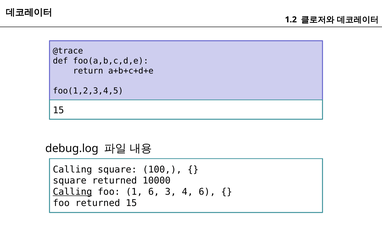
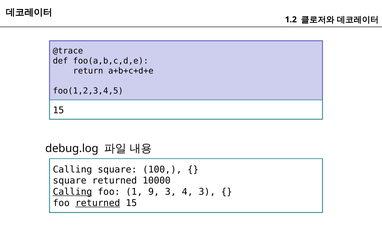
1 6: 6 -> 9 (154, 192)
4 6: 6 -> 3 (207, 192)
returned underline: none -> present (98, 203)
